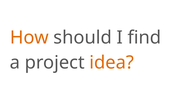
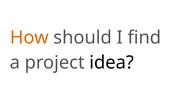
idea colour: orange -> black (112, 63)
